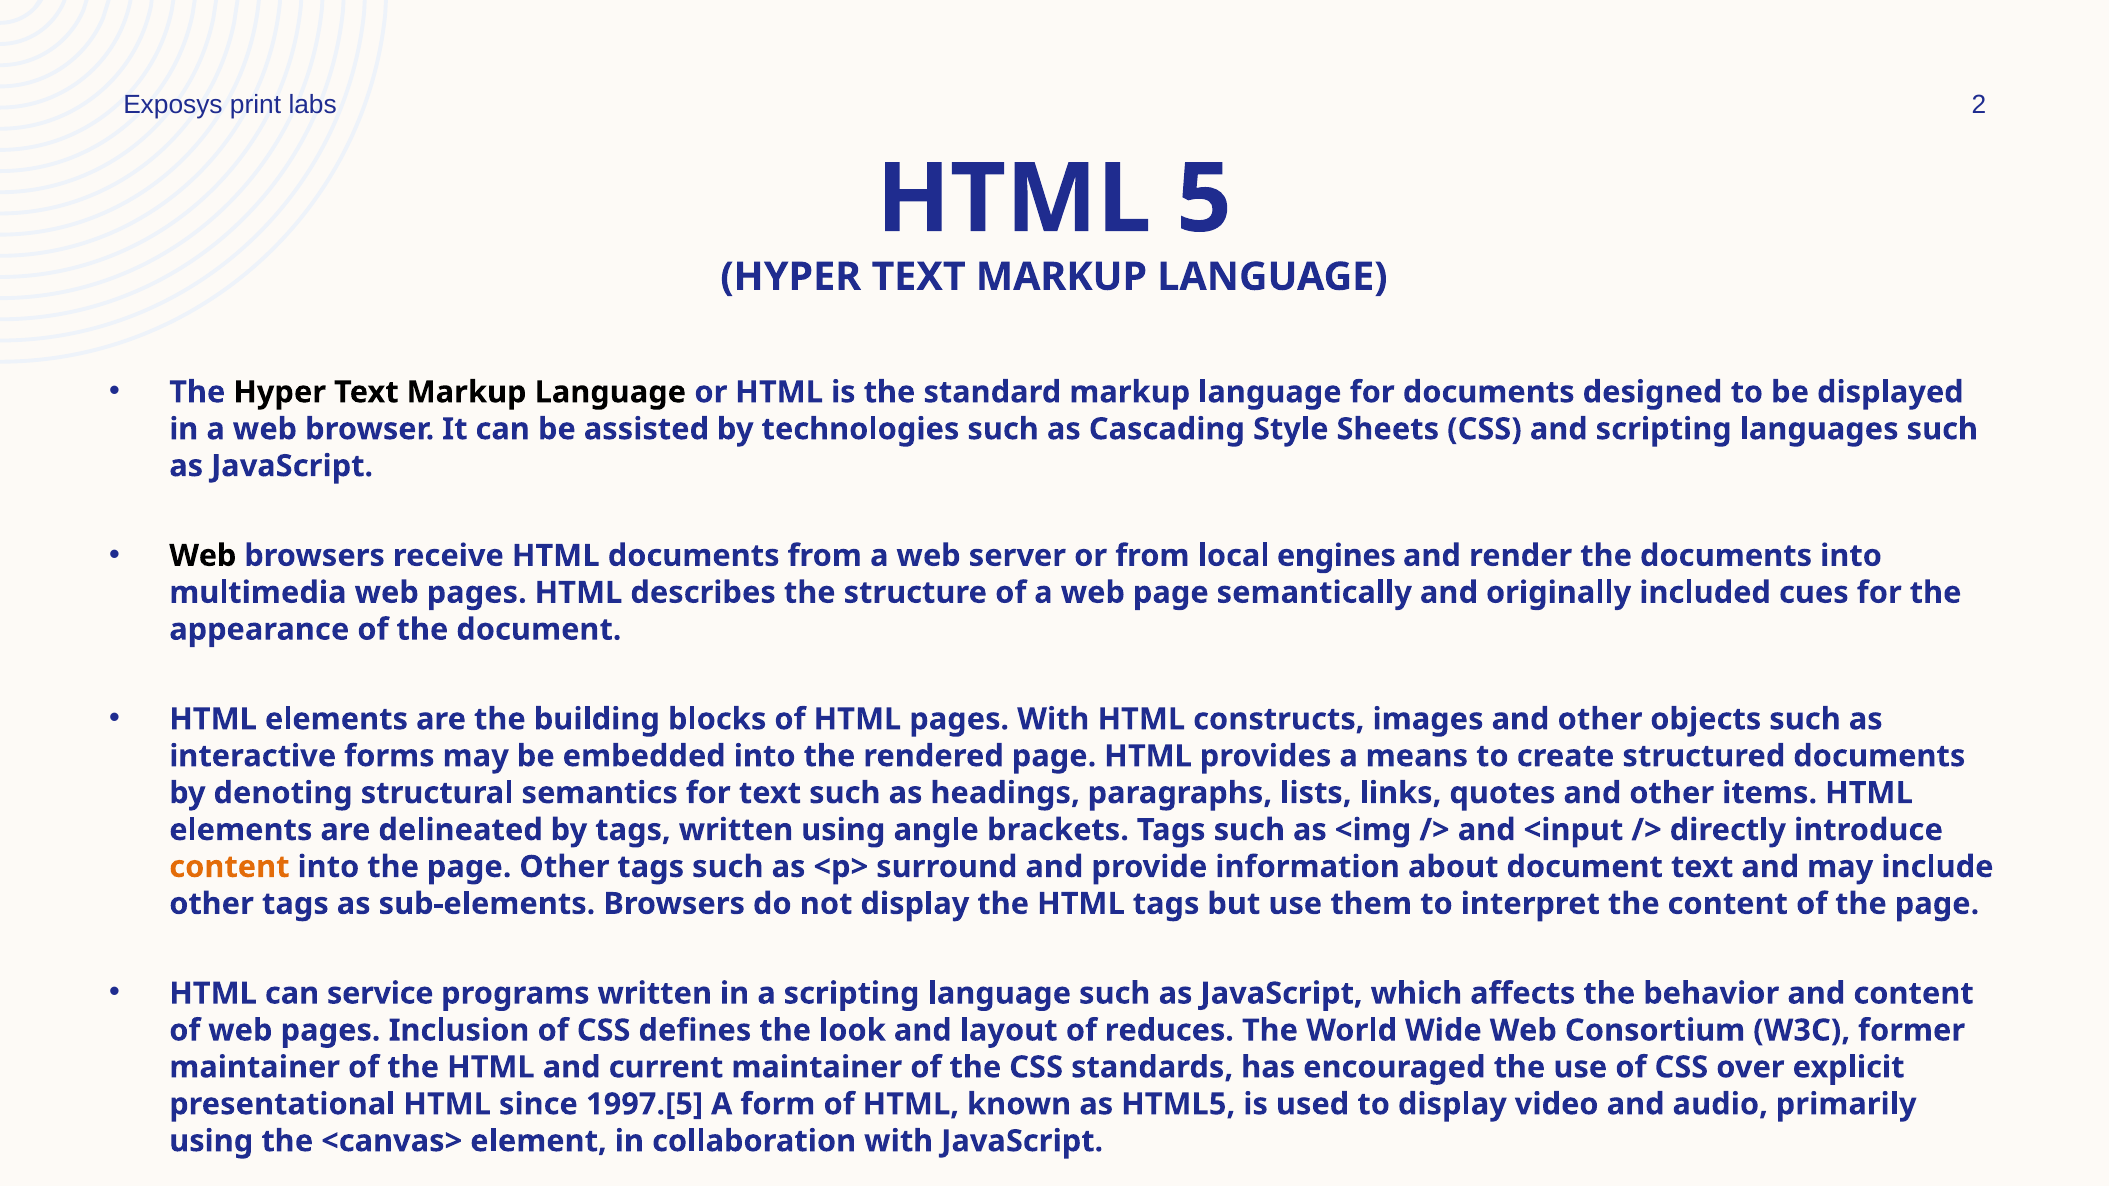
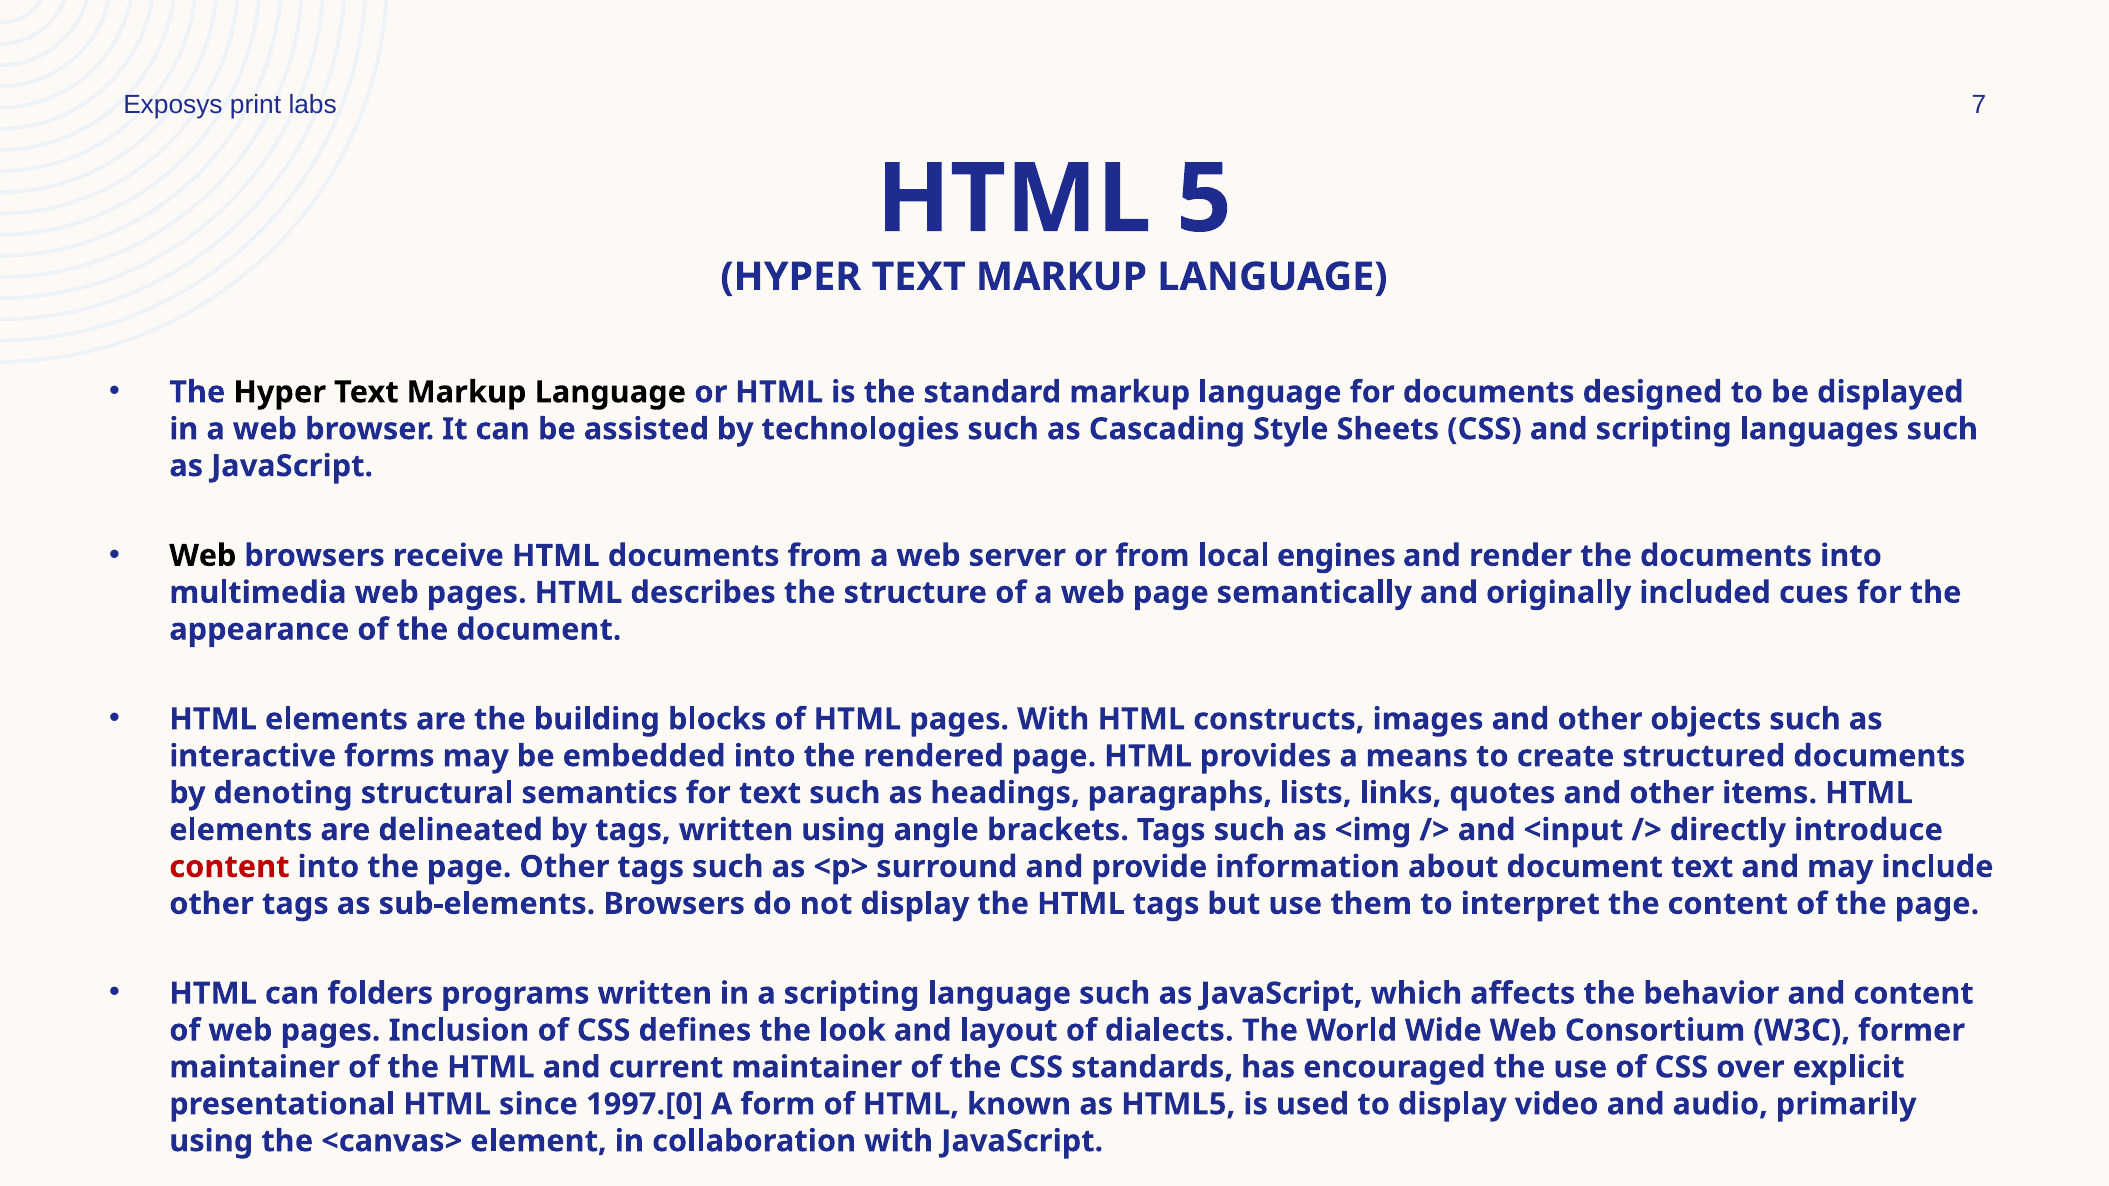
2: 2 -> 7 (1979, 105)
content colour: orange -> red (229, 867)
service: service -> folders (380, 994)
reduces: reduces -> dialects (1169, 1031)
1997.[5: 1997.[5 -> 1997.[0 (645, 1104)
